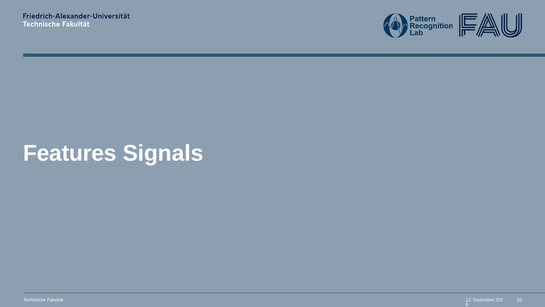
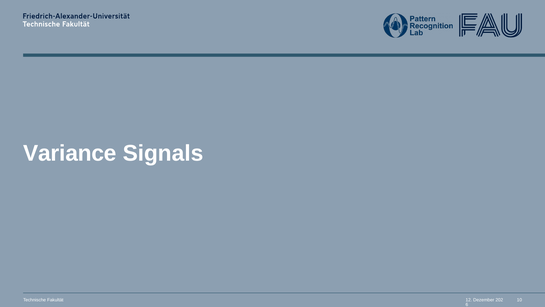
Features: Features -> Variance (70, 153)
